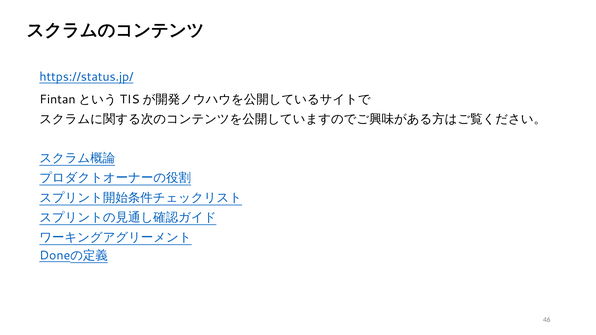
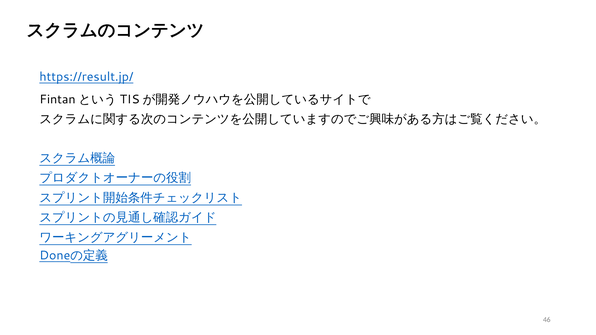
https://status.jp/: https://status.jp/ -> https://result.jp/ (86, 77)
